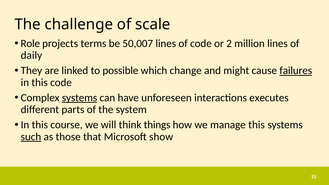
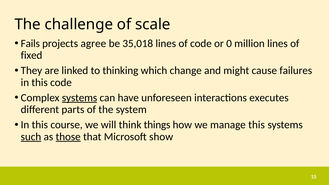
Role: Role -> Fails (30, 44)
terms: terms -> agree (93, 44)
50,007: 50,007 -> 35,018 (138, 44)
2: 2 -> 0 (229, 44)
daily: daily -> fixed (32, 55)
possible: possible -> thinking (120, 71)
failures underline: present -> none (296, 71)
those underline: none -> present (68, 137)
